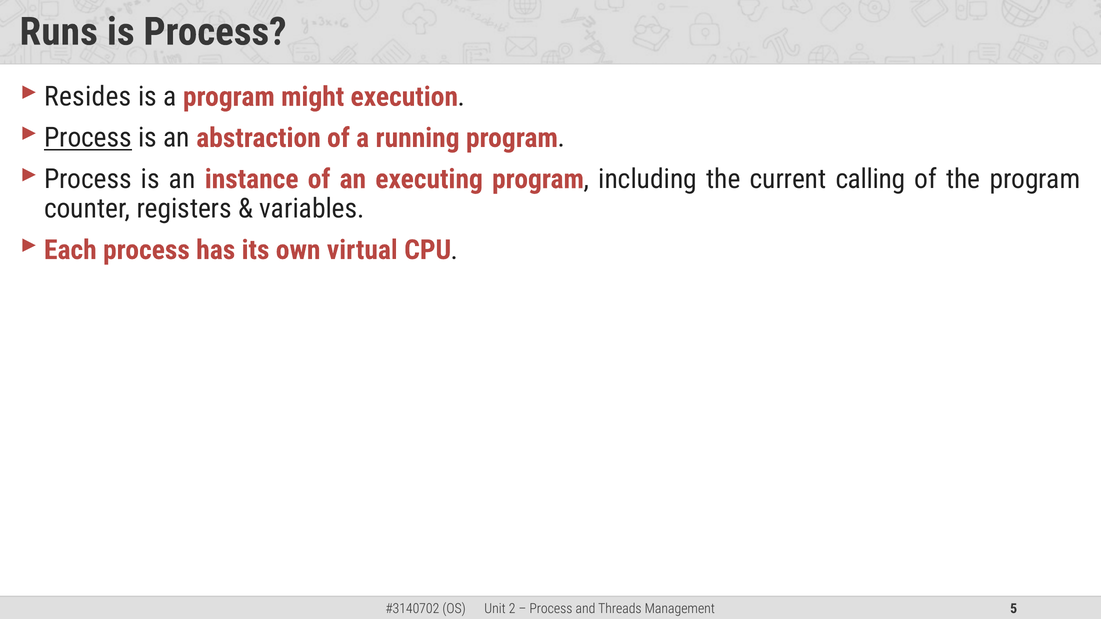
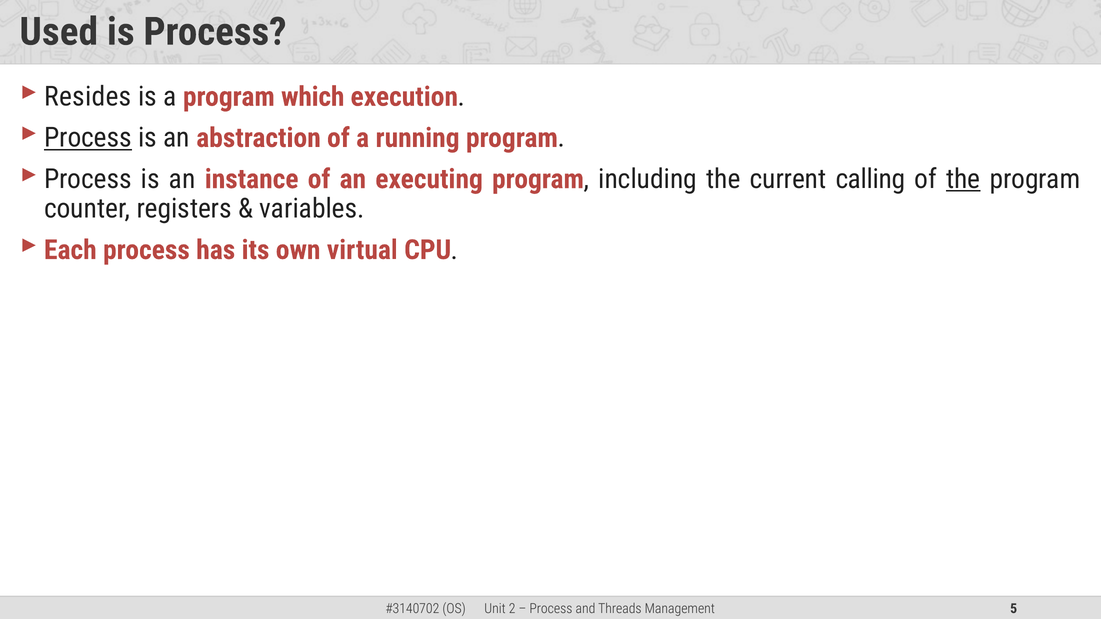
Runs: Runs -> Used (59, 32)
might: might -> which (313, 97)
the underline: none -> present (963, 179)
